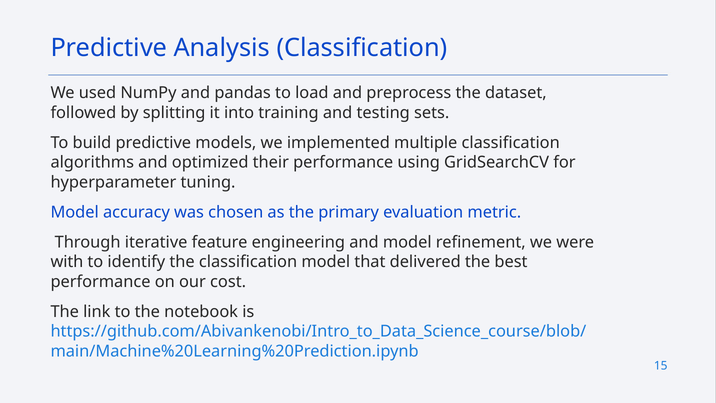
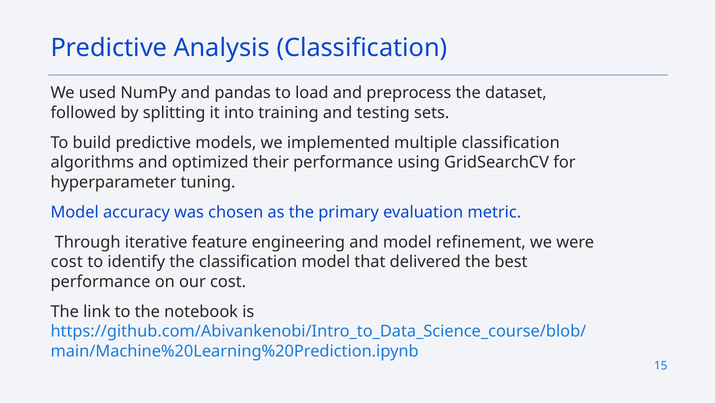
with: with -> cost (67, 262)
